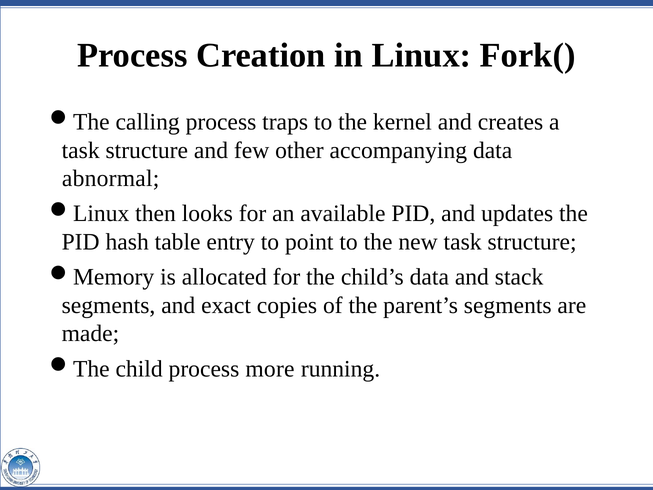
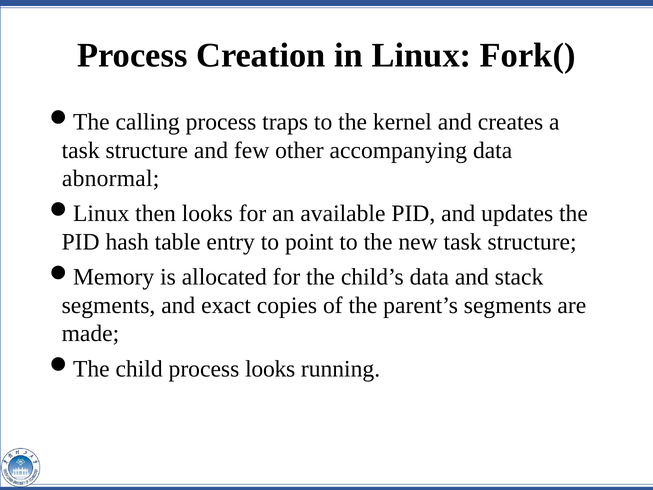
process more: more -> looks (270, 369)
